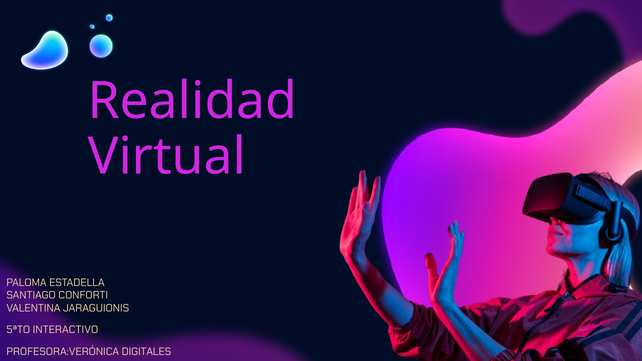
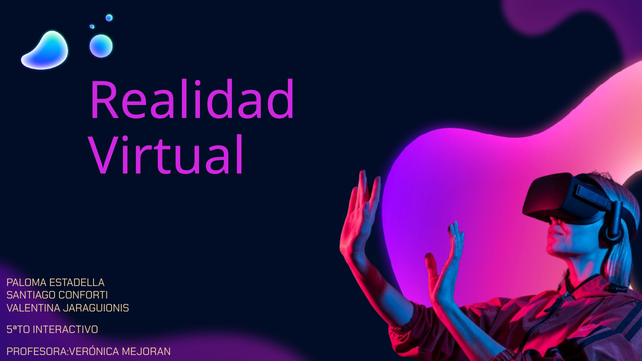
DIGITALES: DIGITALES -> MEJORAN (146, 352)
